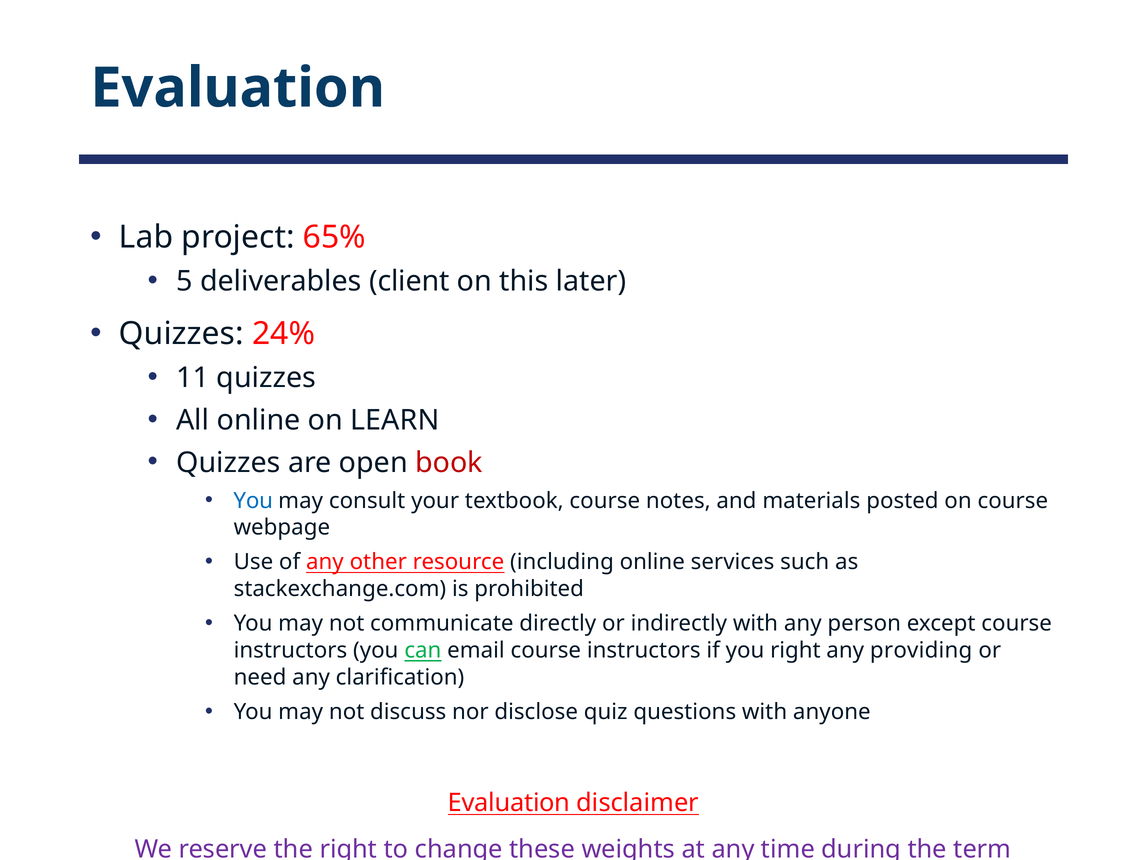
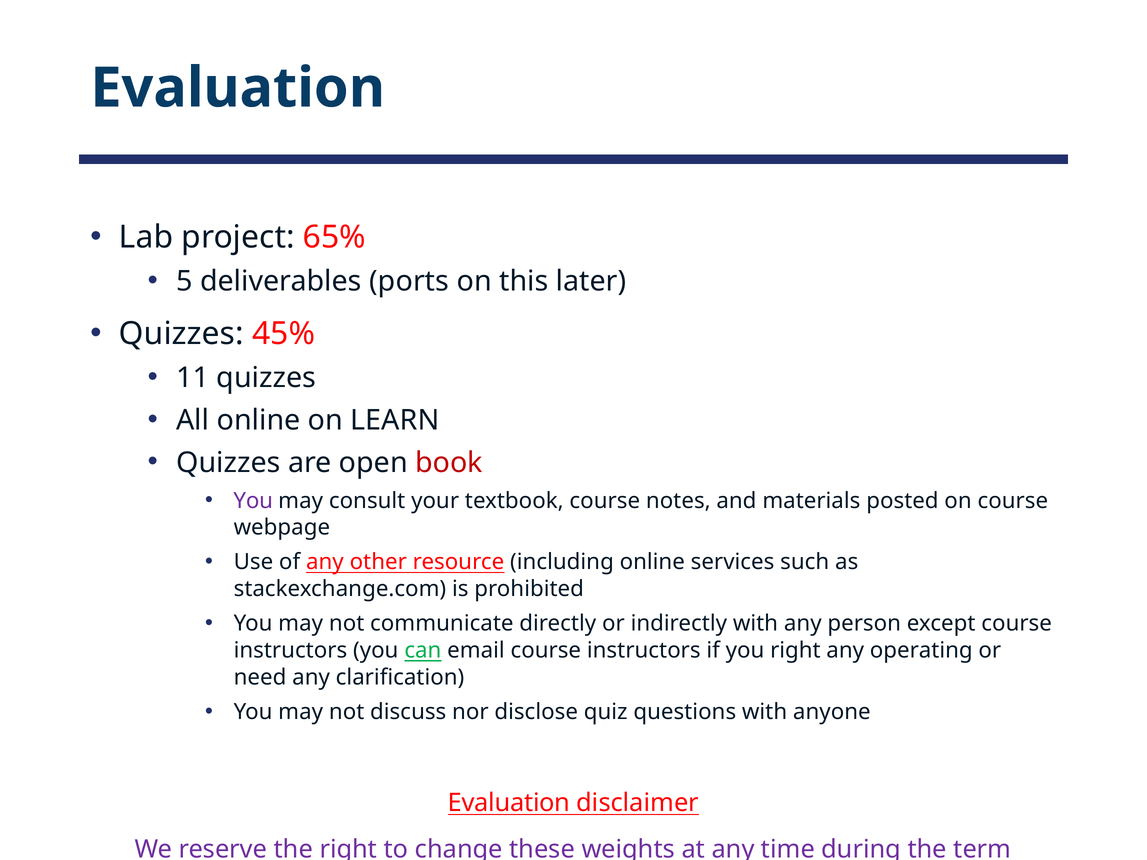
client: client -> ports (409, 281)
24%: 24% -> 45% (284, 334)
You colour: blue -> purple (253, 501)
providing: providing -> operating (921, 651)
